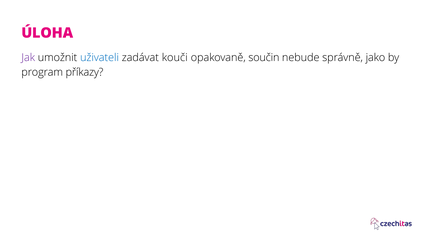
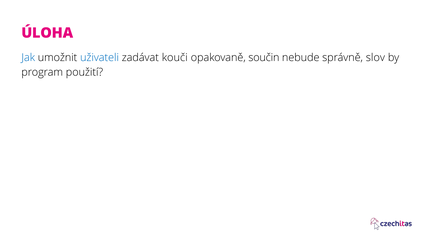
Jak colour: purple -> blue (28, 57)
jako: jako -> slov (375, 57)
příkazy: příkazy -> použití (84, 72)
